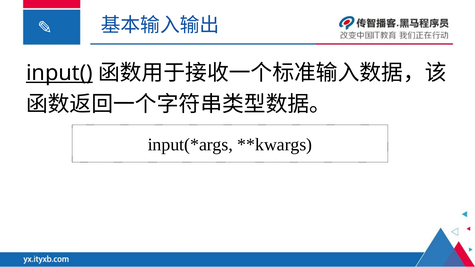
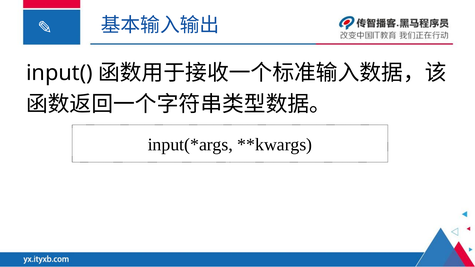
input( underline: present -> none (59, 73)
